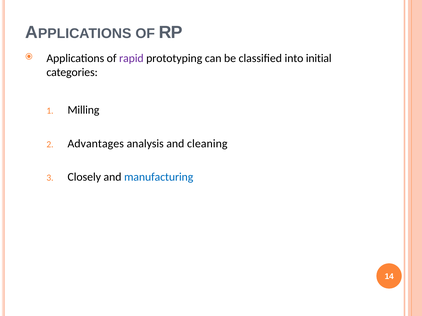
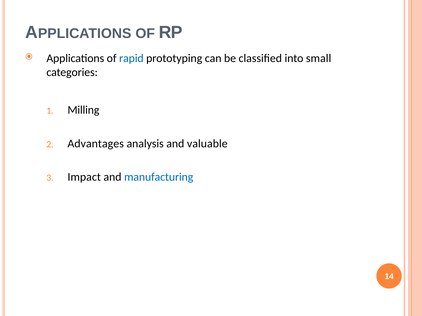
rapid colour: purple -> blue (131, 58)
initial: initial -> small (319, 58)
cleaning: cleaning -> valuable (207, 144)
Closely: Closely -> Impact (84, 177)
